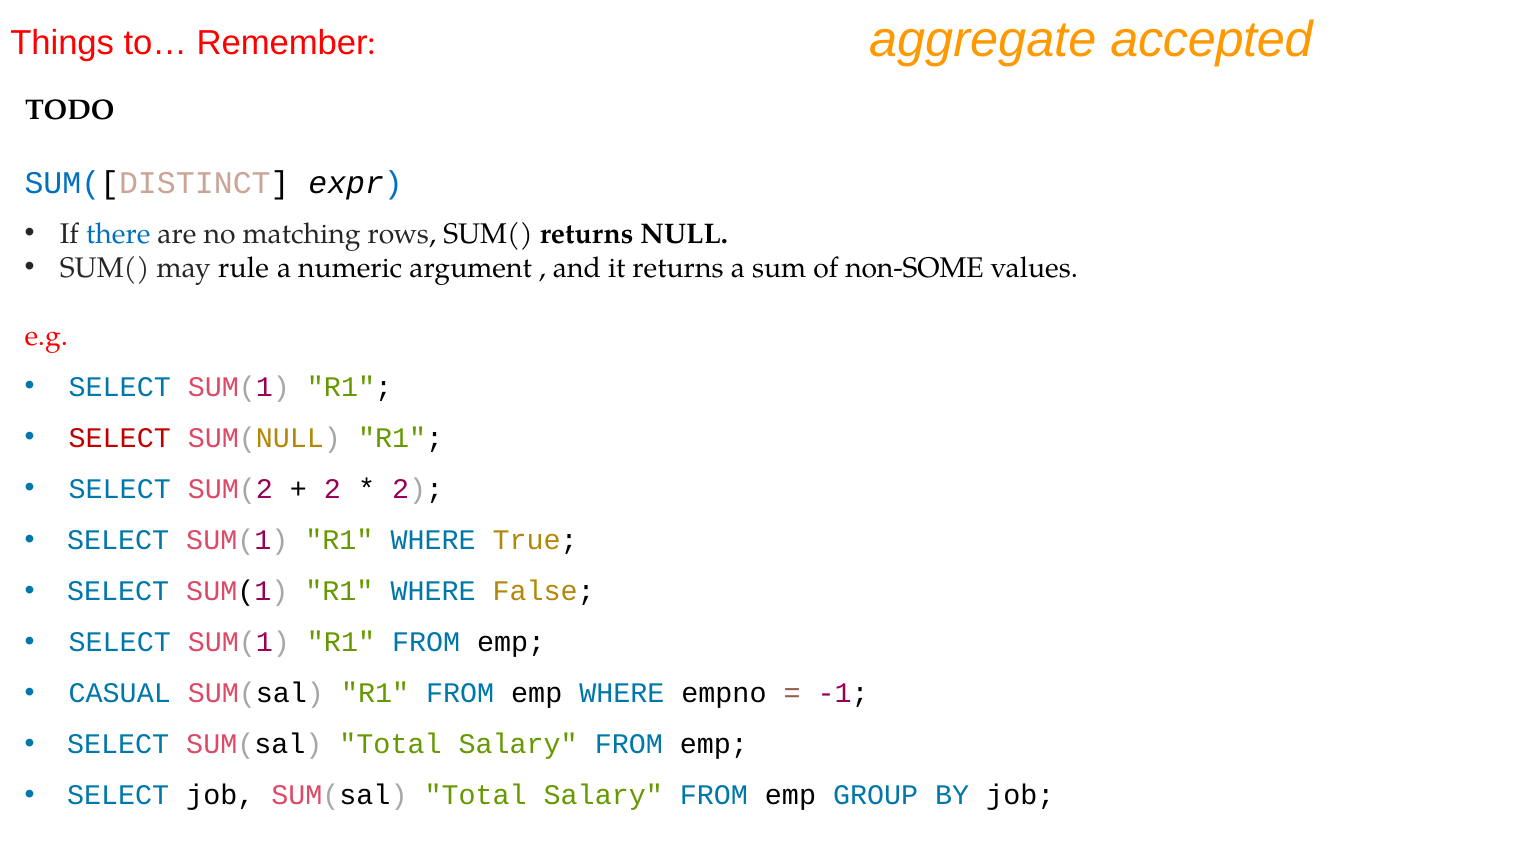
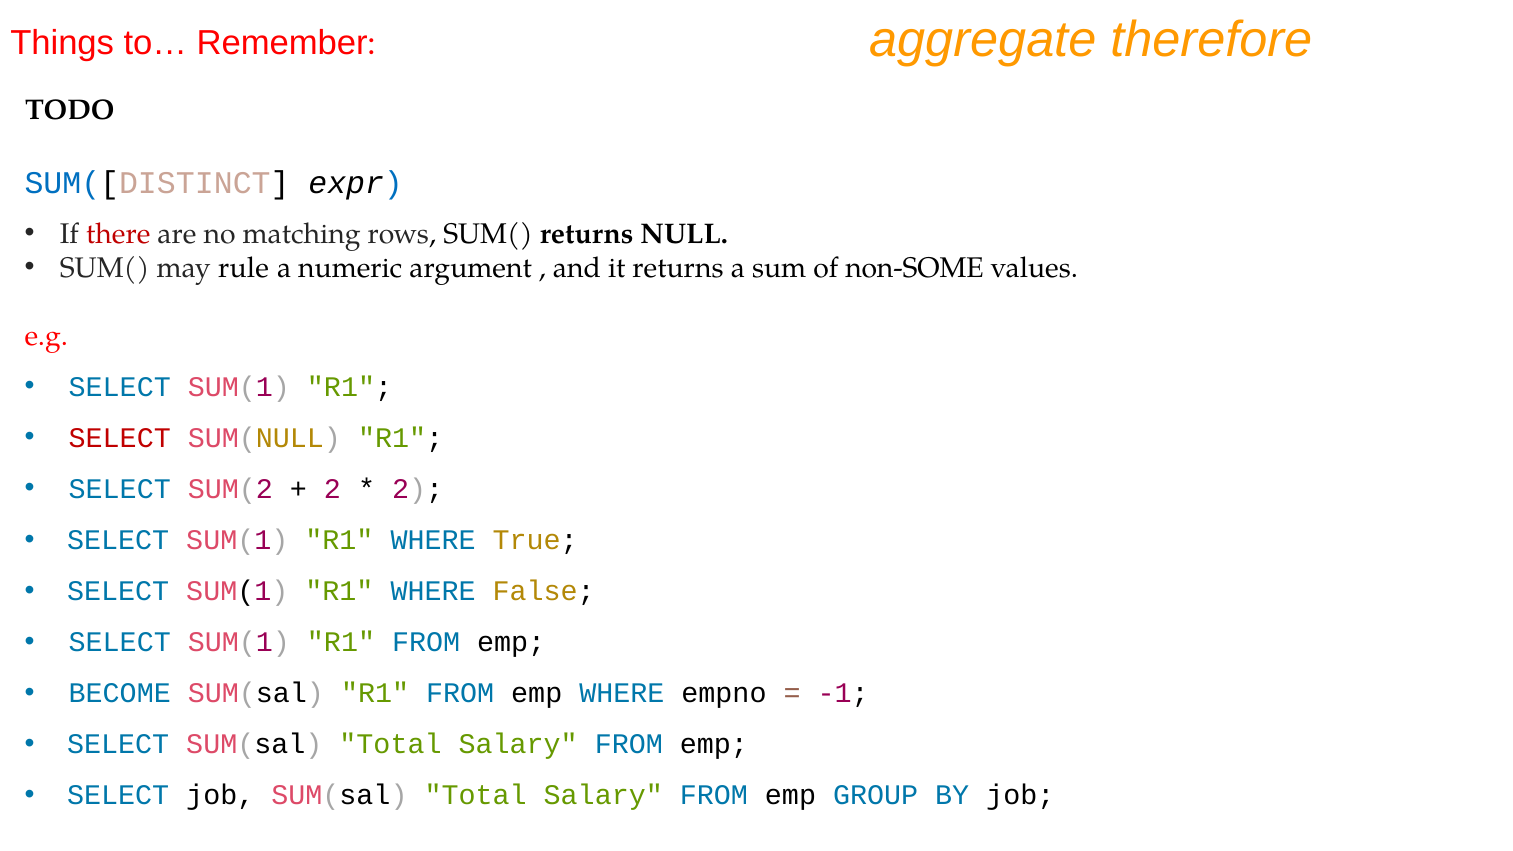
accepted: accepted -> therefore (1211, 39)
there colour: blue -> red (118, 234)
CASUAL: CASUAL -> BECOME (120, 693)
